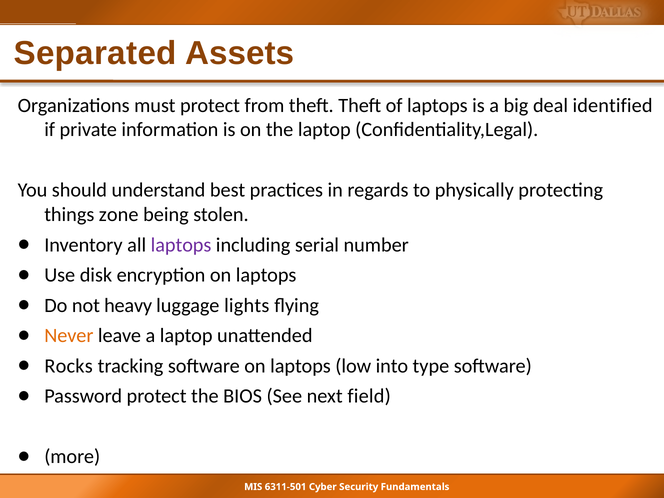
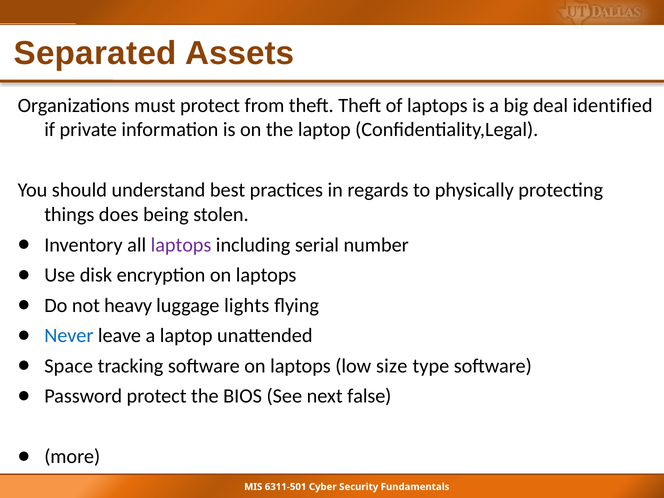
zone: zone -> does (119, 215)
Never colour: orange -> blue (69, 336)
Rocks: Rocks -> Space (69, 366)
into: into -> size (392, 366)
field: field -> false (369, 396)
